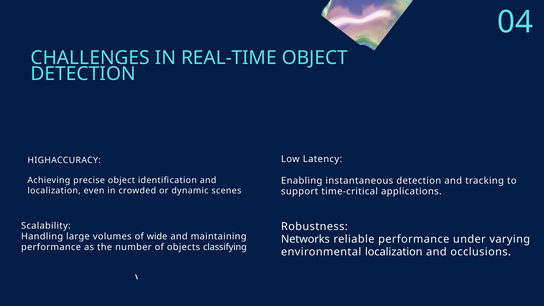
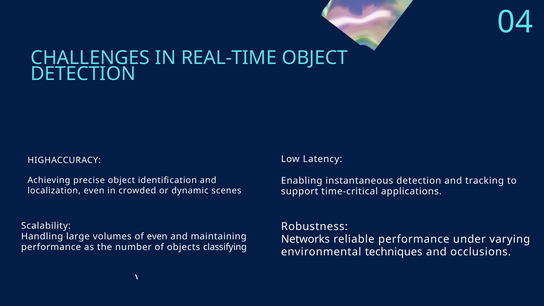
of wide: wide -> even (157, 237)
environmental localization: localization -> techniques (394, 252)
